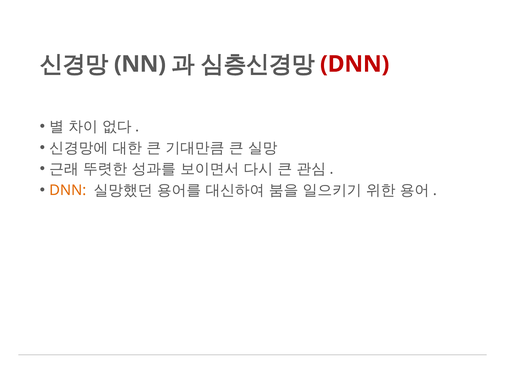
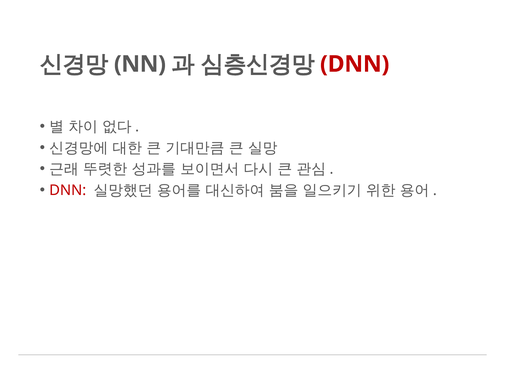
DNN colour: orange -> red (68, 190)
